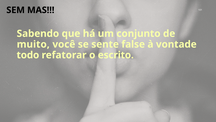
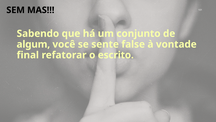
muito: muito -> algum (33, 44)
todo: todo -> final (28, 55)
